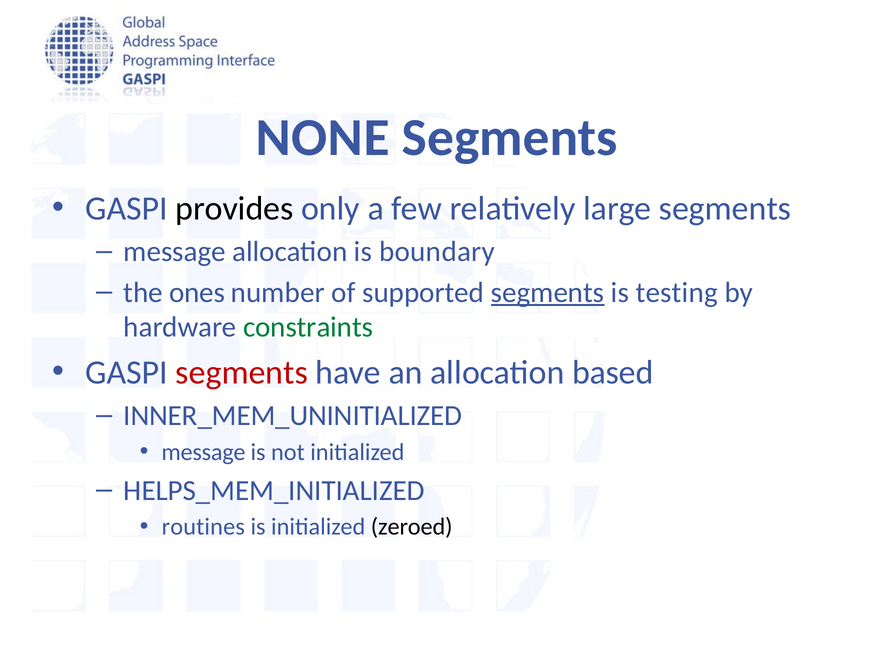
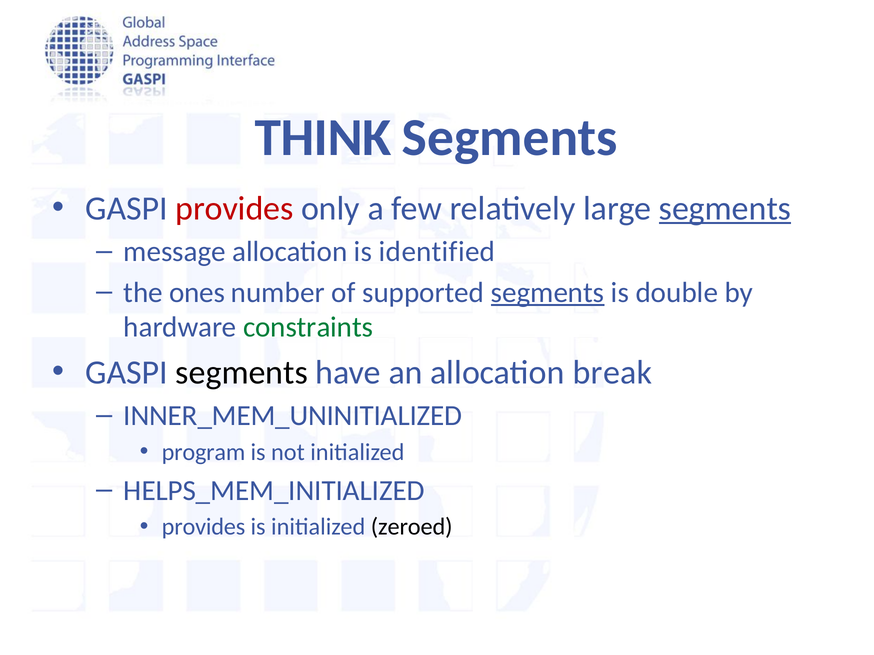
NONE: NONE -> THINK (323, 138)
provides colour: black -> red (234, 208)
segments underline: none -> present (725, 208)
boundary: boundary -> identified (437, 252)
testing: testing -> double (677, 293)
segments colour: red -> black (242, 373)
based: based -> break (613, 373)
message: message -> program (203, 453)
routines: routines -> provides (203, 527)
